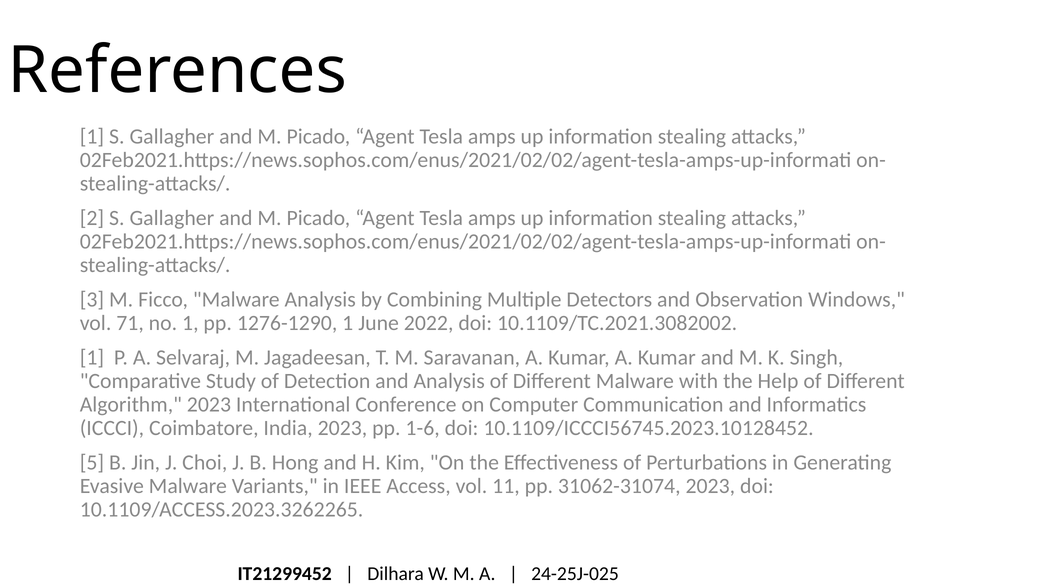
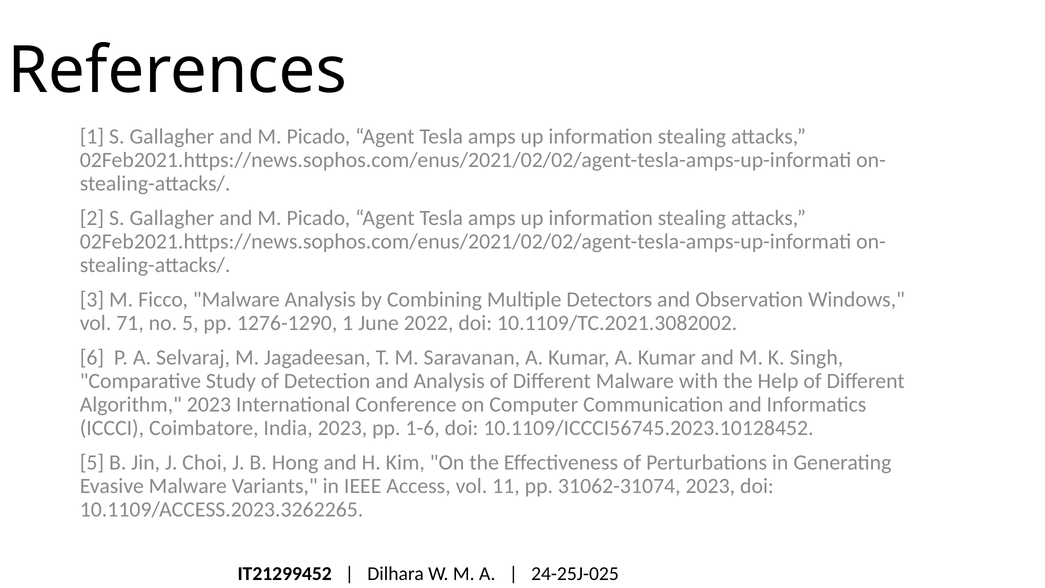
no 1: 1 -> 5 (190, 323)
1: 1 -> 6 (92, 357)
